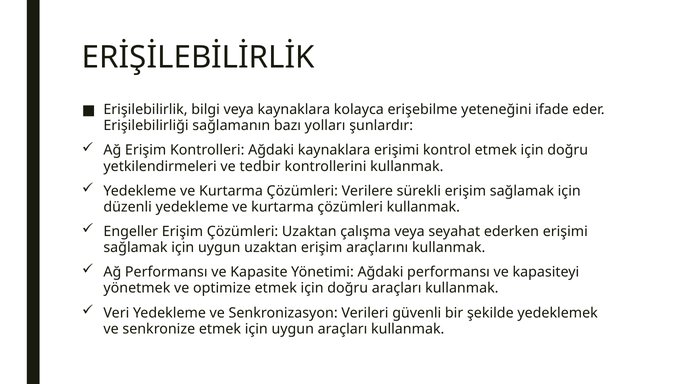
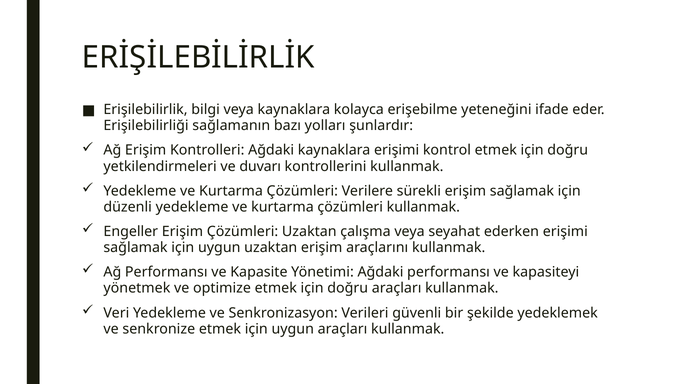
tedbir: tedbir -> duvarı (260, 166)
